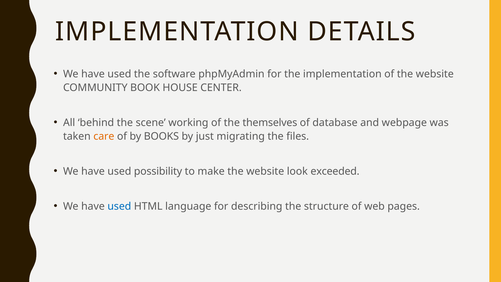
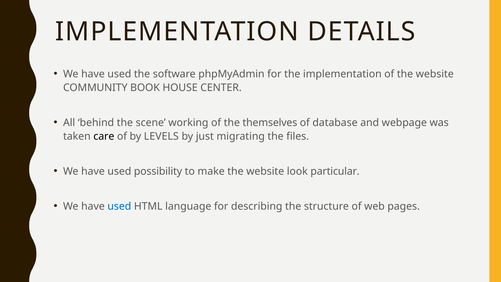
care colour: orange -> black (104, 136)
BOOKS: BOOKS -> LEVELS (161, 136)
exceeded: exceeded -> particular (335, 171)
